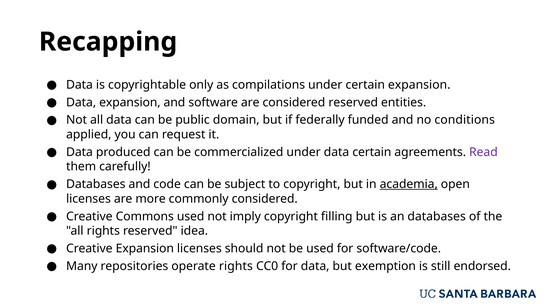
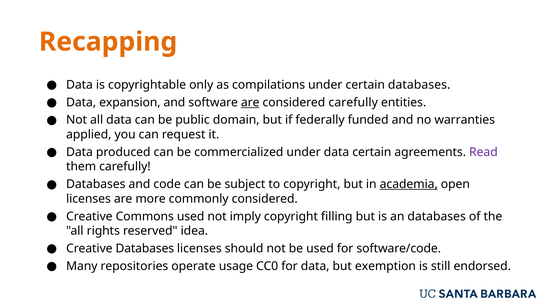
Recapping colour: black -> orange (108, 42)
certain expansion: expansion -> databases (419, 85)
are underline: none -> present (250, 102)
considered reserved: reserved -> carefully (353, 102)
conditions: conditions -> warranties (465, 120)
Creative Expansion: Expansion -> Databases (145, 249)
operate rights: rights -> usage (236, 266)
